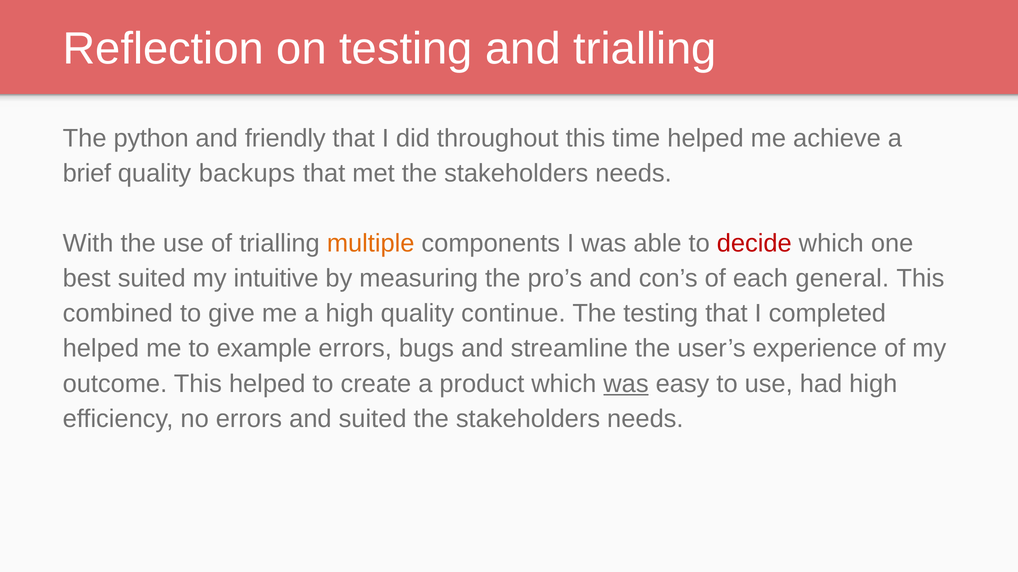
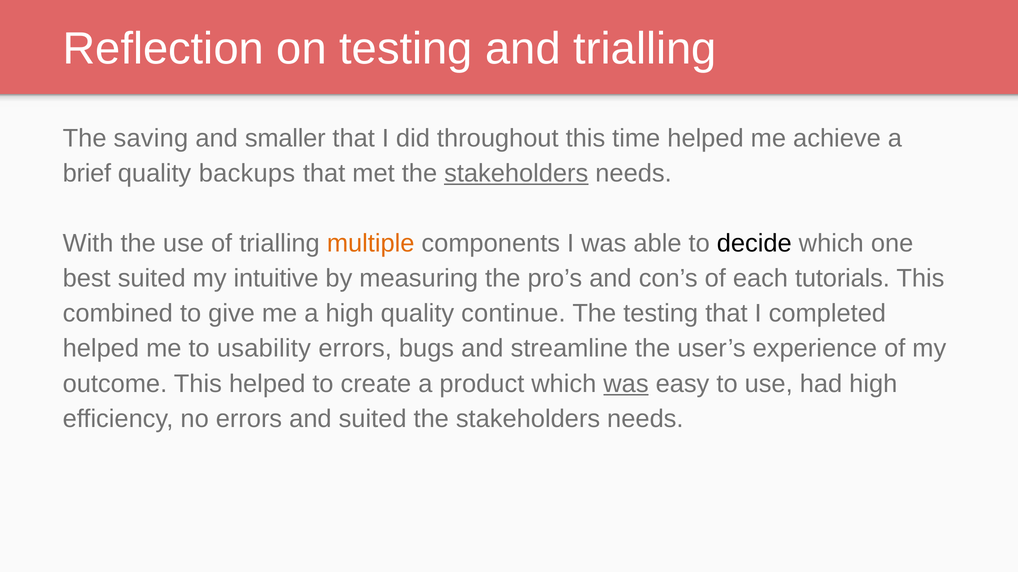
python: python -> saving (151, 138)
friendly: friendly -> smaller (285, 138)
stakeholders underline: none -> present (516, 173)
decide colour: red -> black (754, 244)
general: general -> tutorials (842, 279)
example: example -> usability (264, 349)
